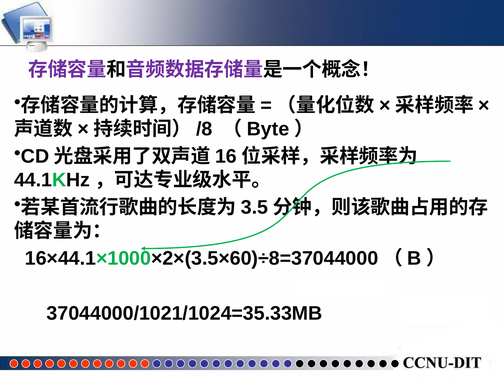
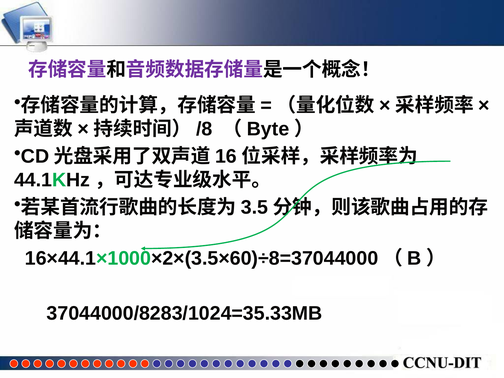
37044000/1021/1024=35.33MB: 37044000/1021/1024=35.33MB -> 37044000/8283/1024=35.33MB (185, 313)
